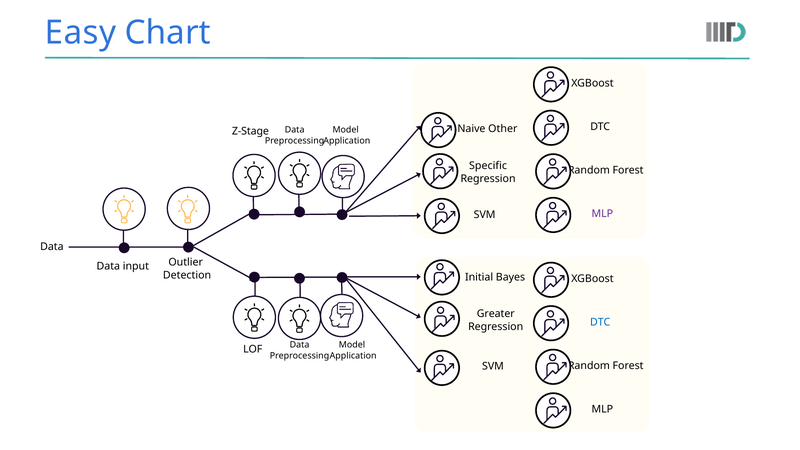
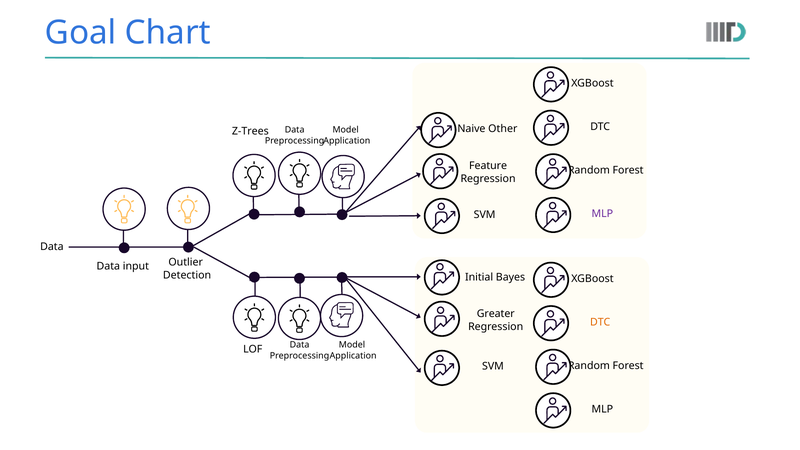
Easy: Easy -> Goal (81, 33)
Z-Stage: Z-Stage -> Z-Trees (250, 131)
Specific: Specific -> Feature (488, 166)
DTC colour: blue -> orange (600, 322)
